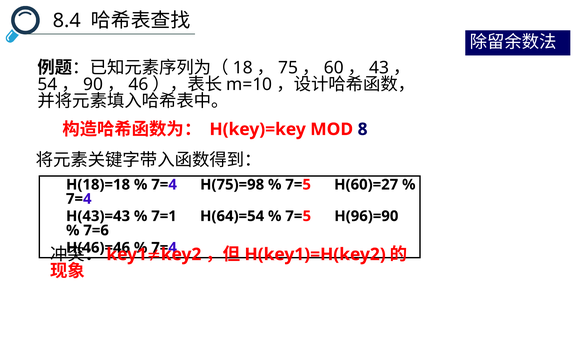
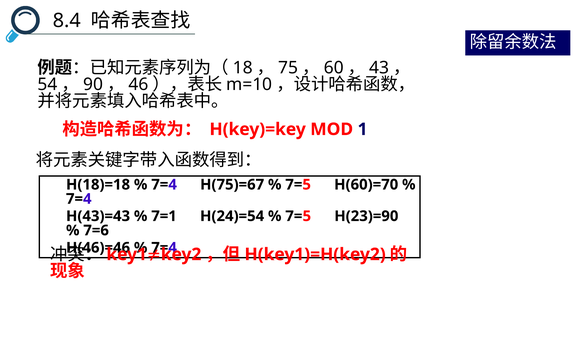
8: 8 -> 1 (363, 130)
H(75)=98: H(75)=98 -> H(75)=67 (232, 185)
H(60)=27: H(60)=27 -> H(60)=70 (366, 185)
H(64)=54: H(64)=54 -> H(24)=54 (232, 217)
H(96)=90: H(96)=90 -> H(23)=90 (366, 217)
